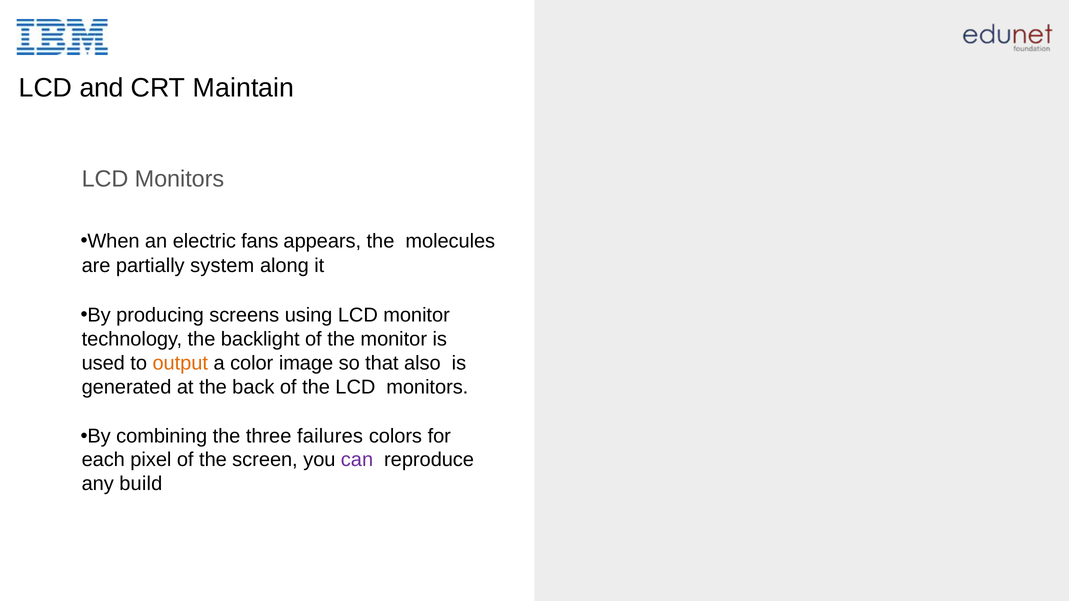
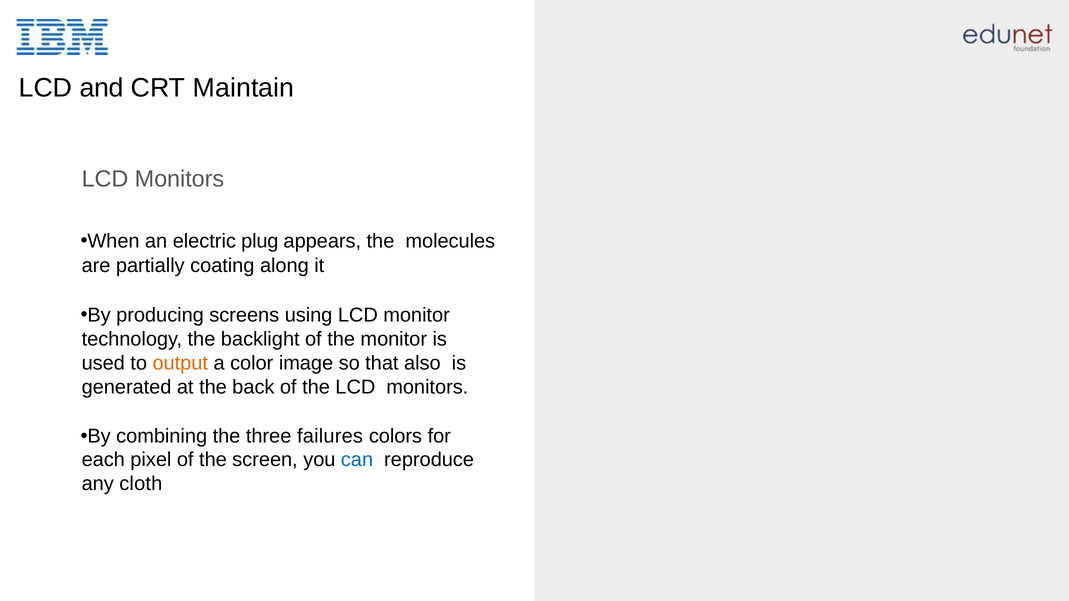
fans: fans -> plug (260, 241)
system: system -> coating (222, 266)
can colour: purple -> blue (357, 460)
build: build -> cloth (141, 484)
